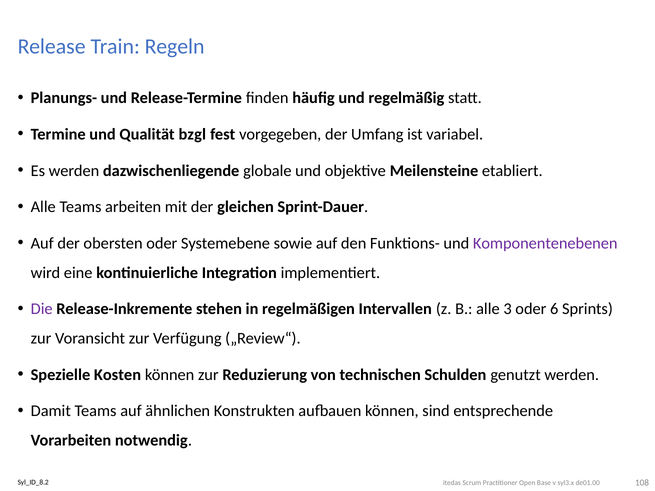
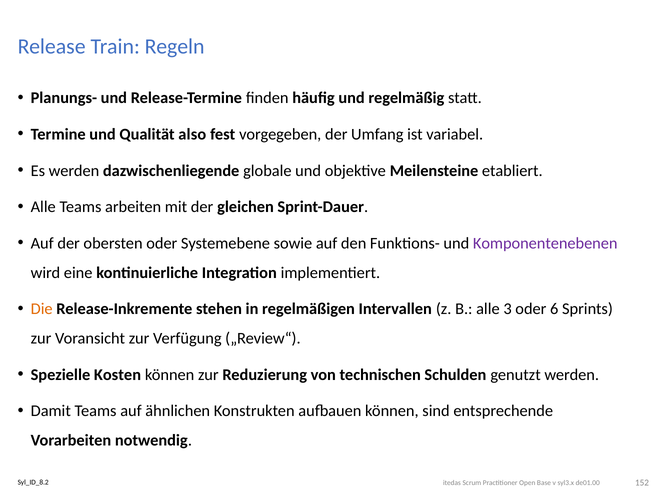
bzgl: bzgl -> also (192, 134)
Die colour: purple -> orange (42, 309)
108: 108 -> 152 (642, 483)
